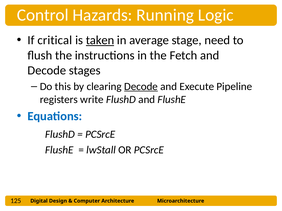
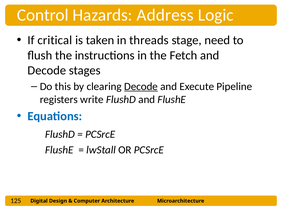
Running: Running -> Address (165, 15)
taken underline: present -> none (100, 40)
average: average -> threads (149, 40)
